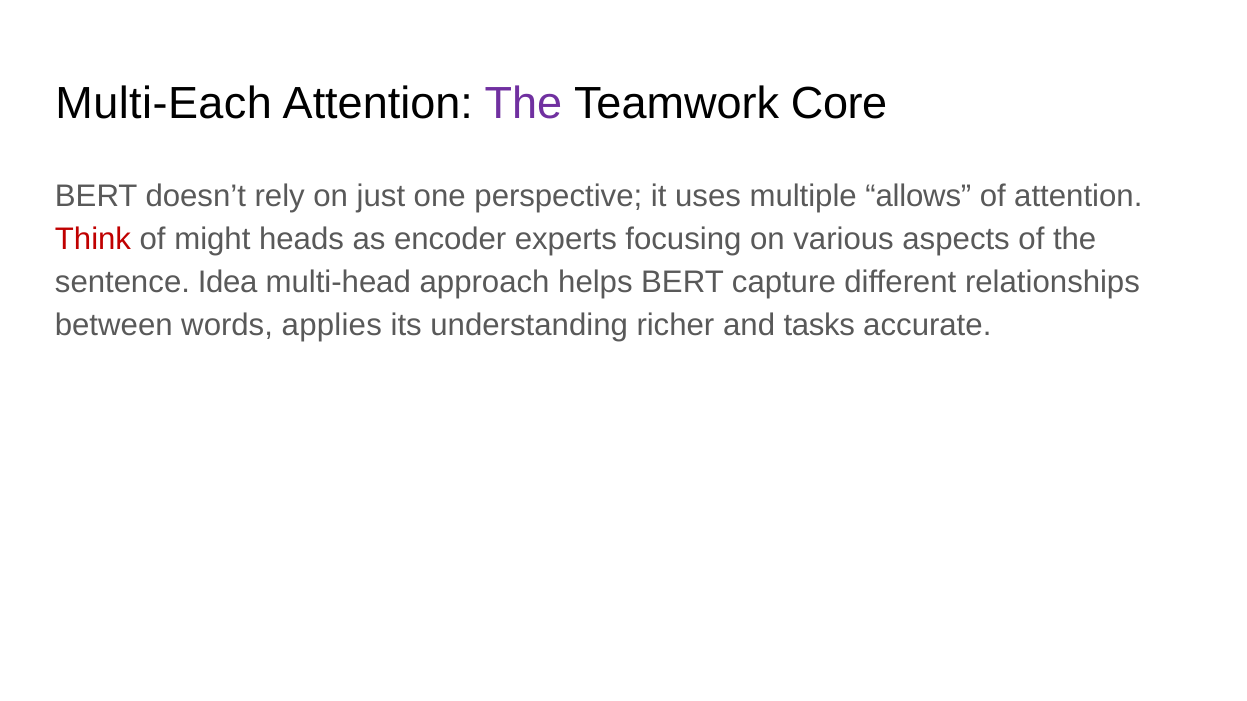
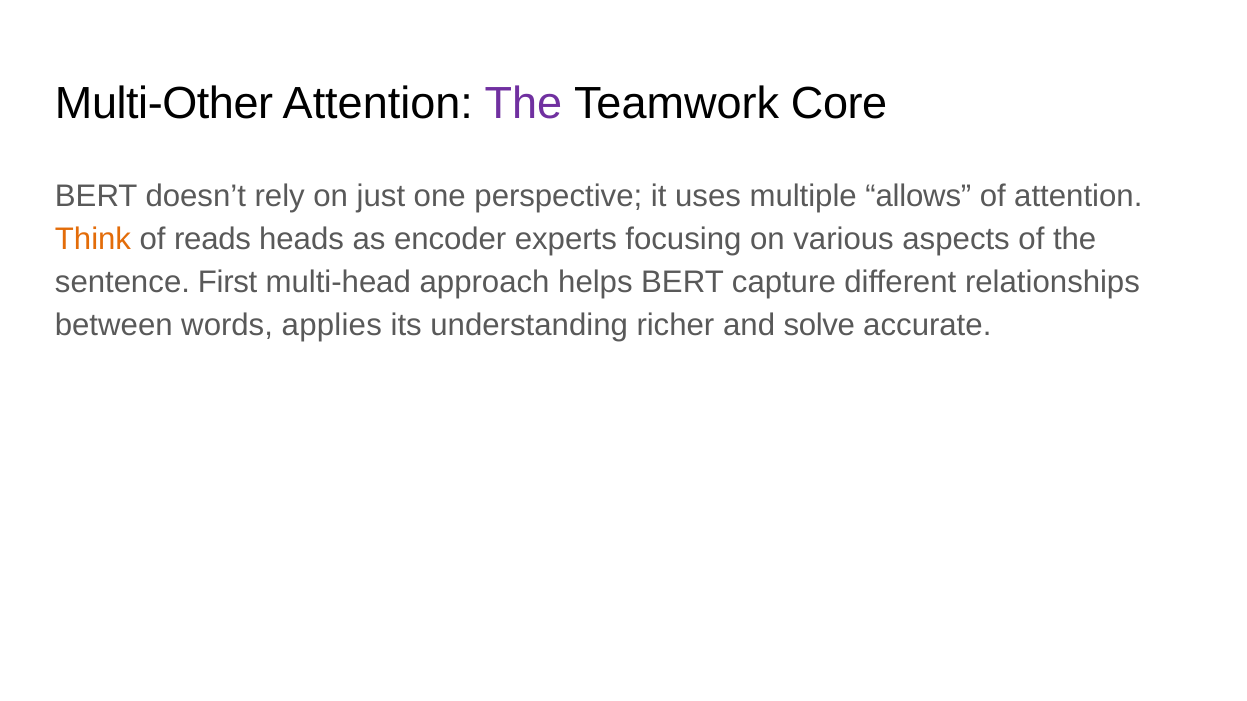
Multi-Each: Multi-Each -> Multi-Other (164, 103)
Think colour: red -> orange (93, 239)
might: might -> reads (213, 239)
Idea: Idea -> First (228, 282)
tasks: tasks -> solve (819, 325)
